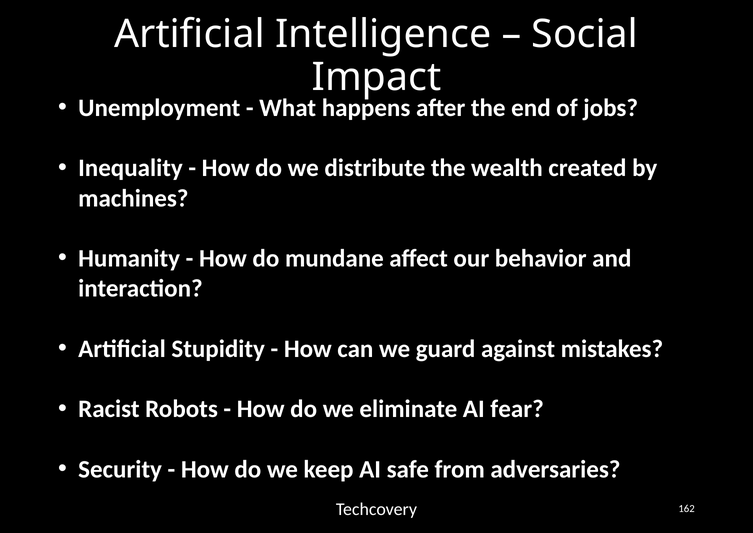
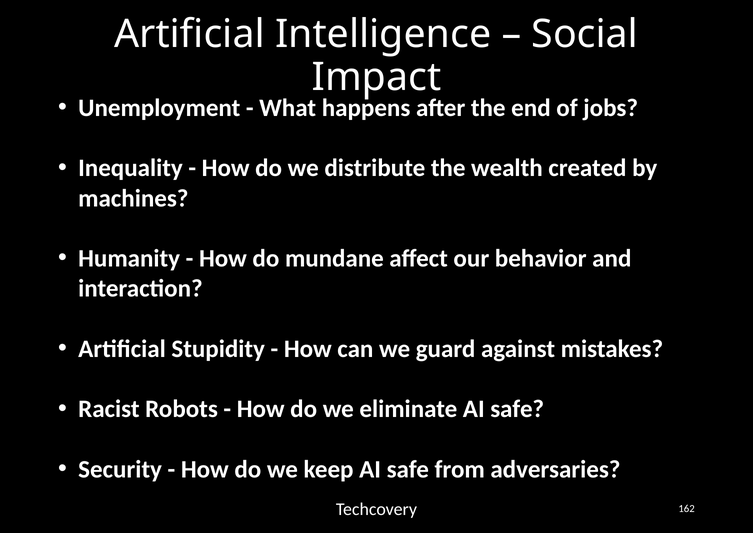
eliminate AI fear: fear -> safe (517, 409)
